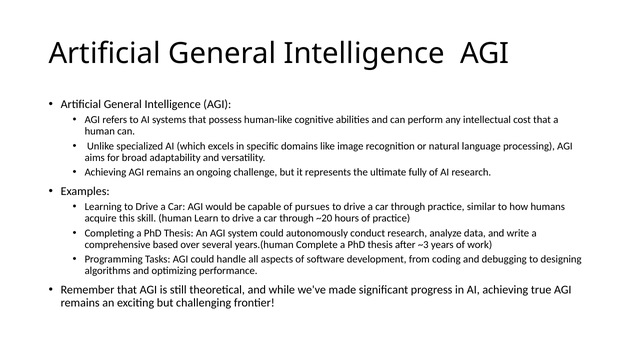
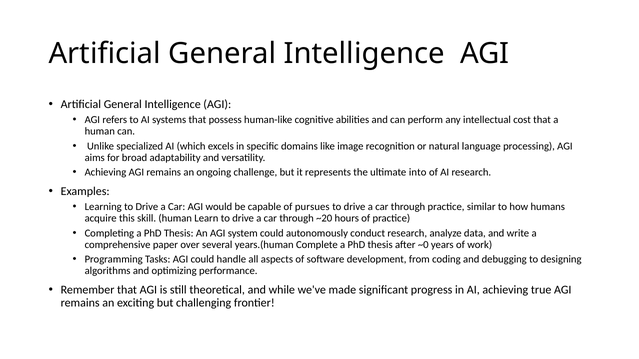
fully: fully -> into (418, 173)
based: based -> paper (165, 245)
~3: ~3 -> ~0 (423, 245)
